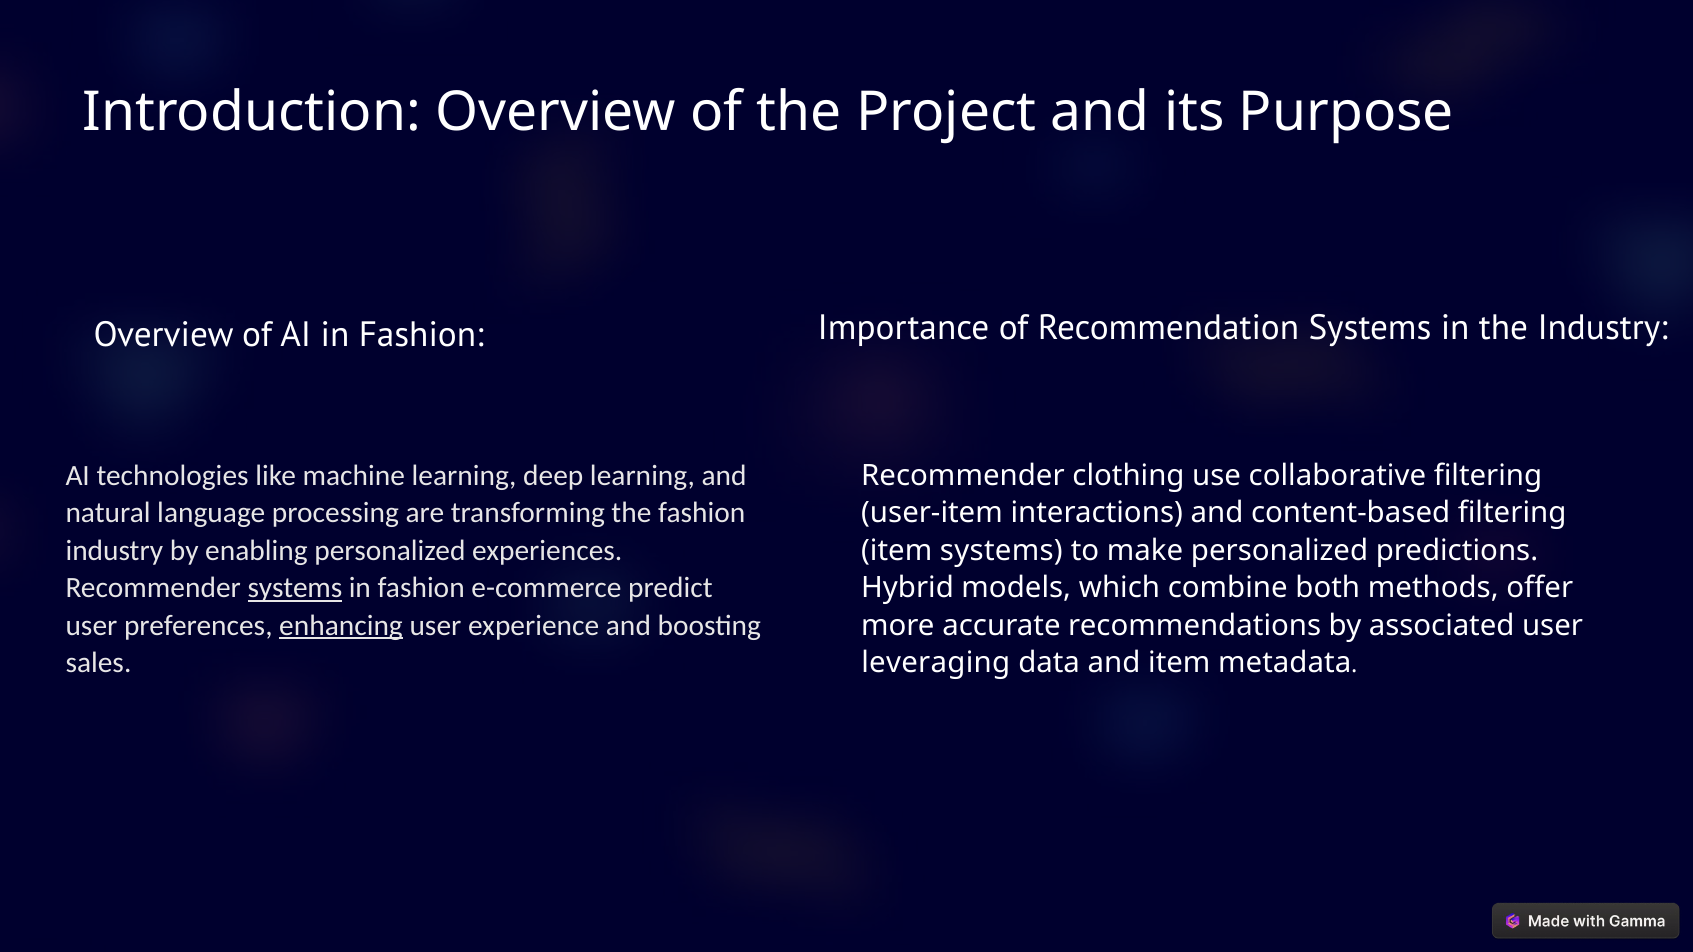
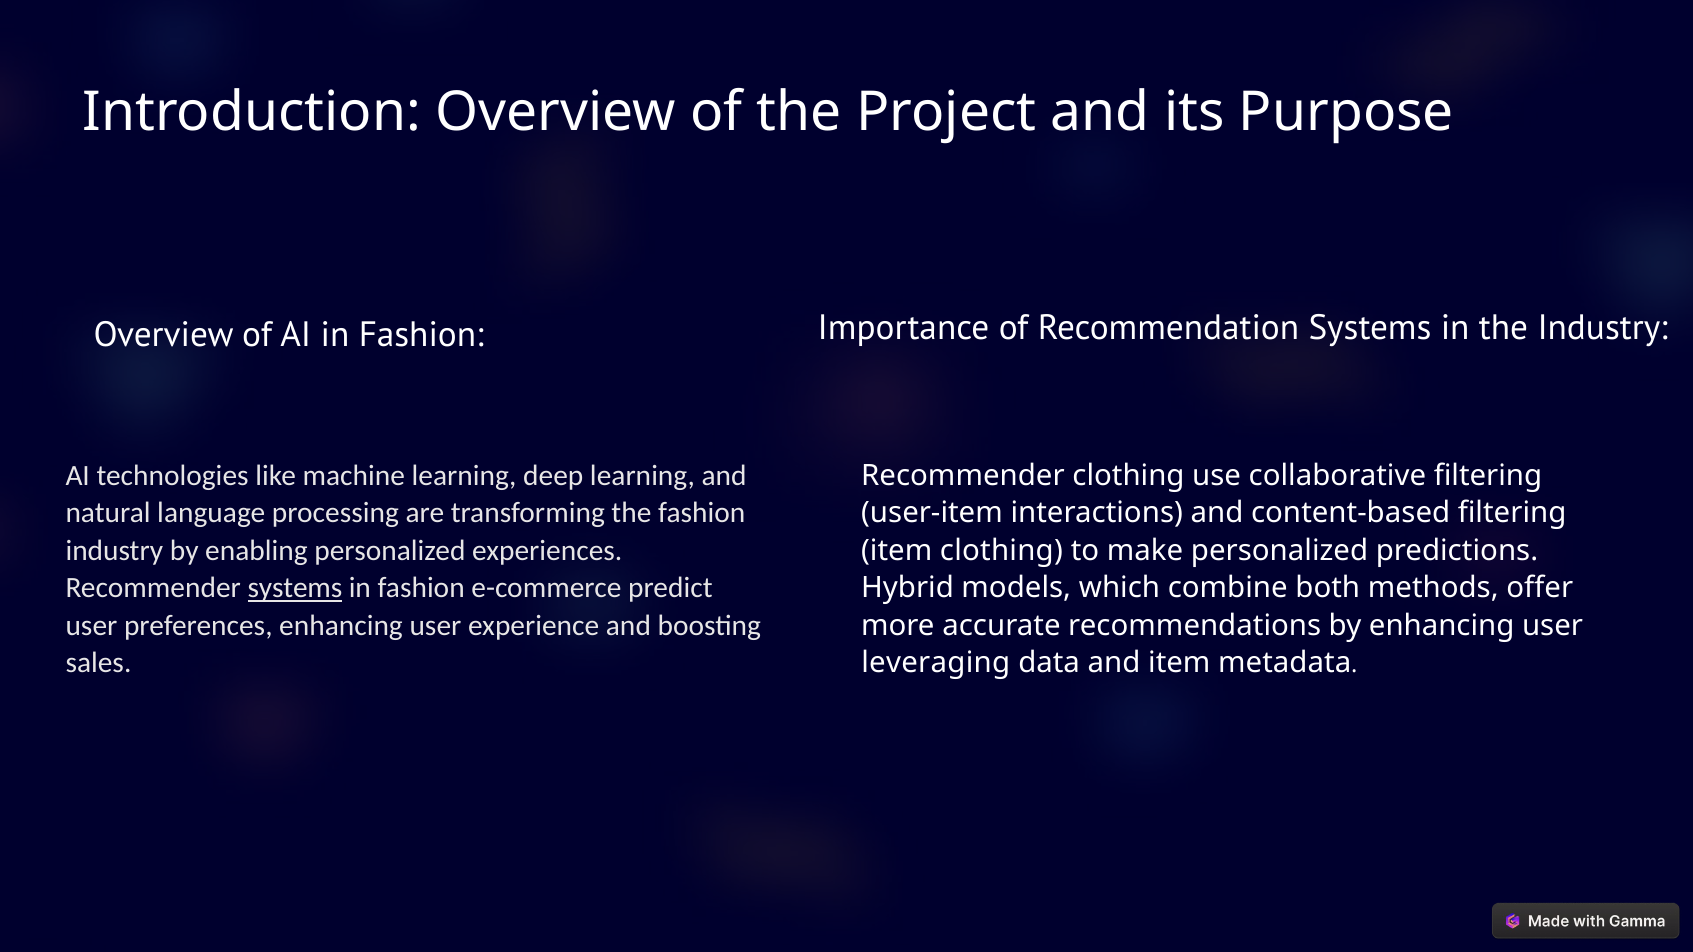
item systems: systems -> clothing (1001, 551)
enhancing underline: present -> none (341, 626)
by associated: associated -> enhancing (1442, 626)
